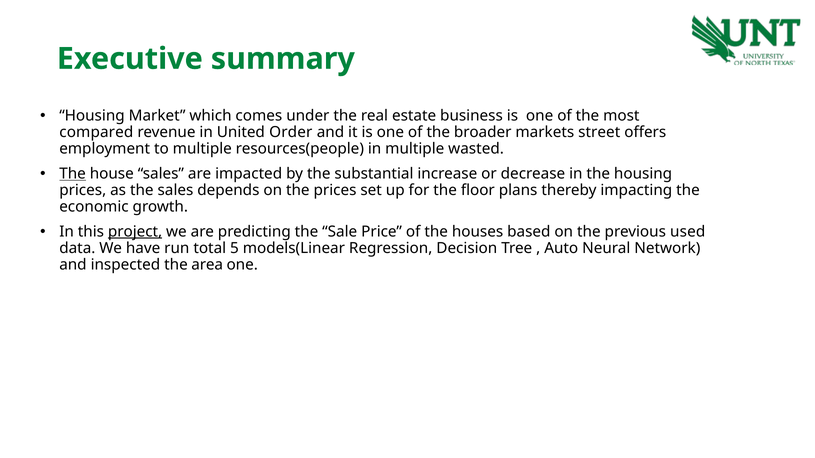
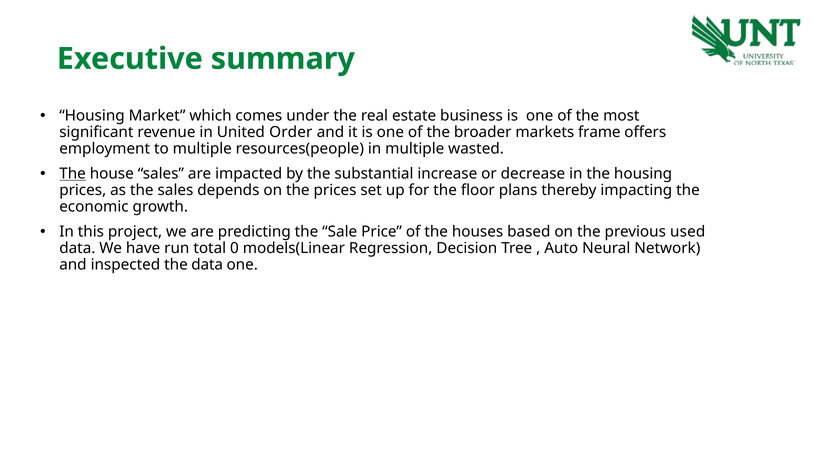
compared: compared -> significant (96, 132)
street: street -> frame (599, 132)
project underline: present -> none (135, 232)
5: 5 -> 0 (234, 248)
the area: area -> data (207, 265)
